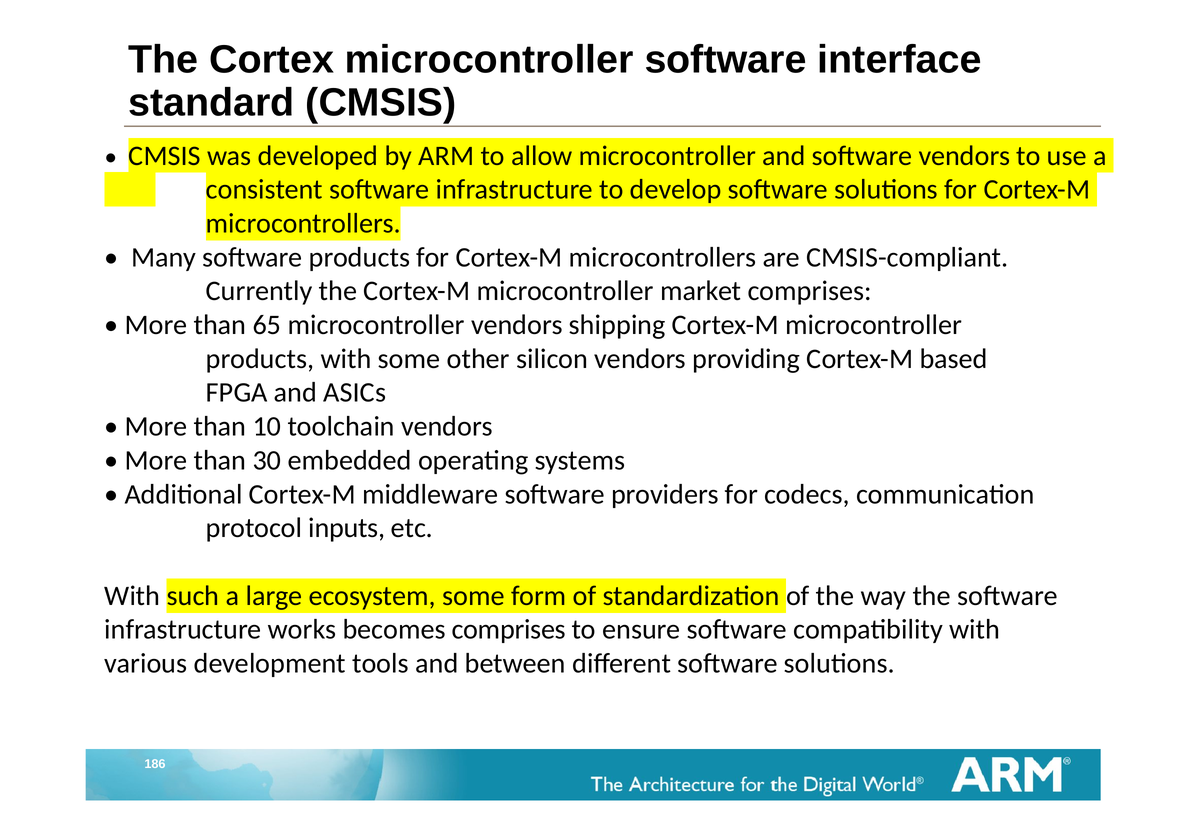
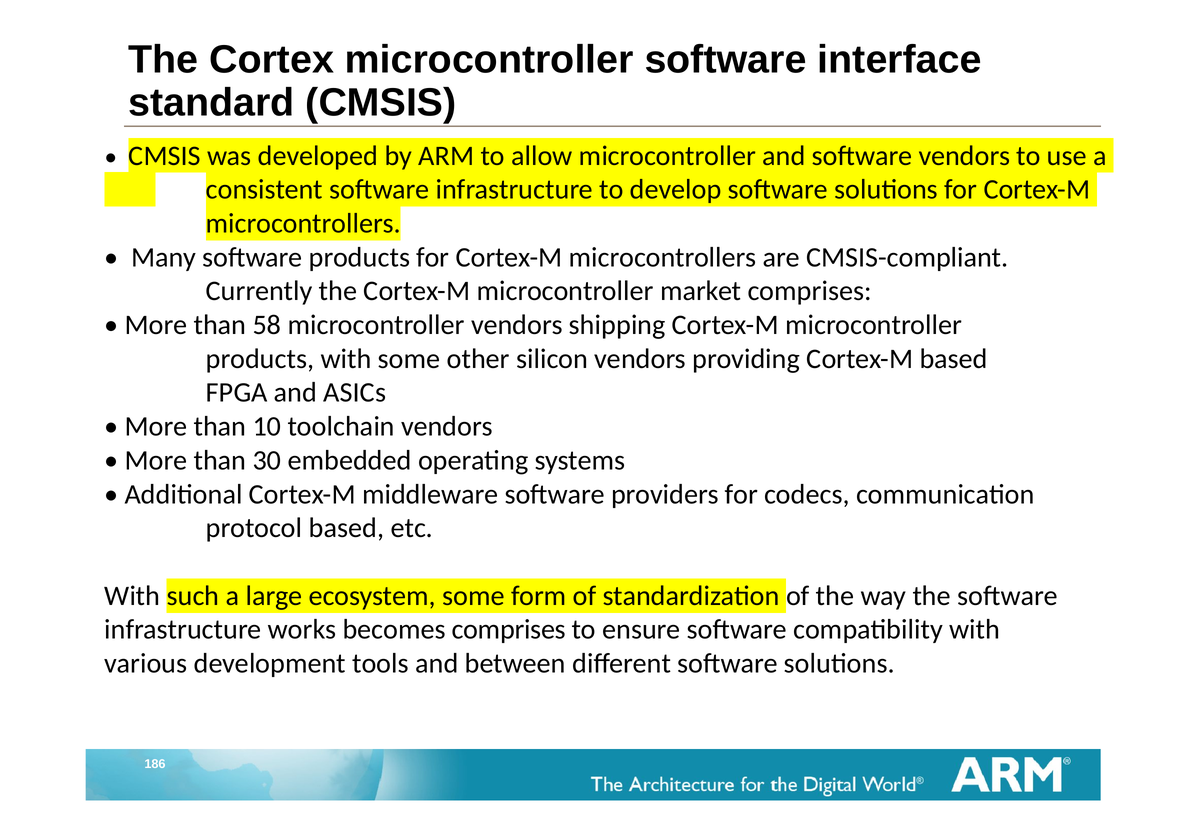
65: 65 -> 58 (267, 325)
protocol inputs: inputs -> based (347, 528)
